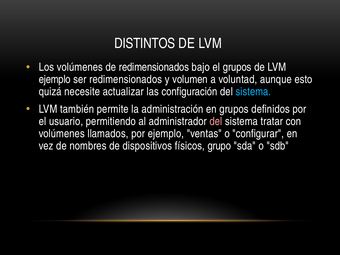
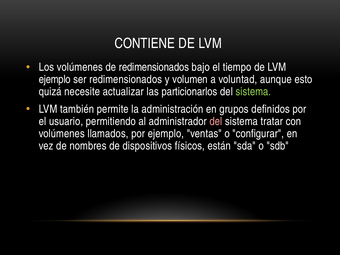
DISTINTOS: DISTINTOS -> CONTIENE (145, 43)
el grupos: grupos -> tiempo (237, 67)
configuración: configuración -> particionarlos (189, 92)
sistema colour: light blue -> light green (253, 92)
grupo: grupo -> están (219, 146)
